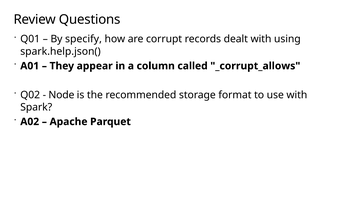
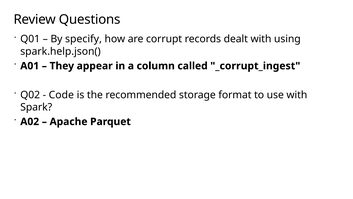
_corrupt_allows: _corrupt_allows -> _corrupt_ingest (255, 66)
Node: Node -> Code (61, 95)
